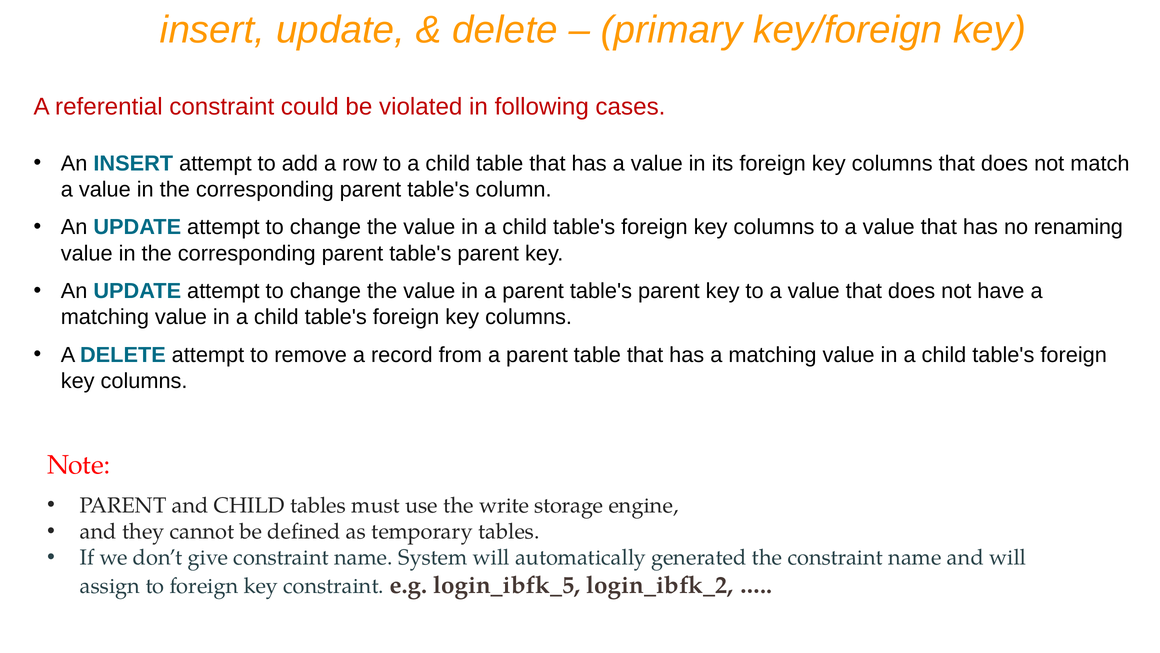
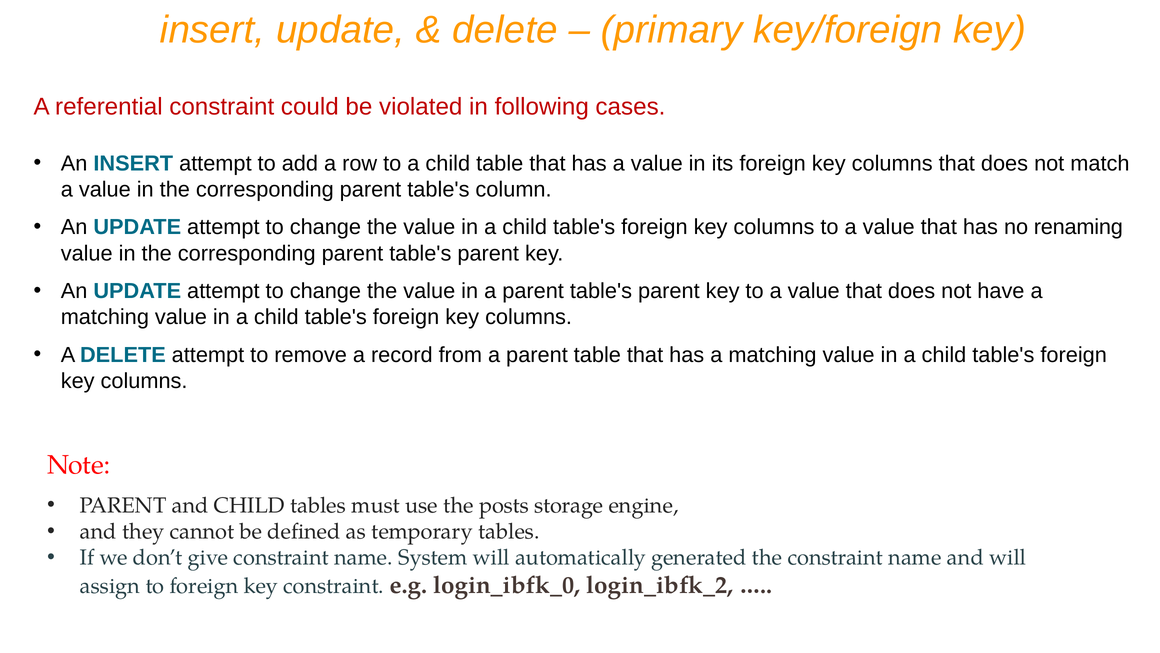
write: write -> posts (504, 505)
login_ibfk_5: login_ibfk_5 -> login_ibfk_0 (507, 585)
